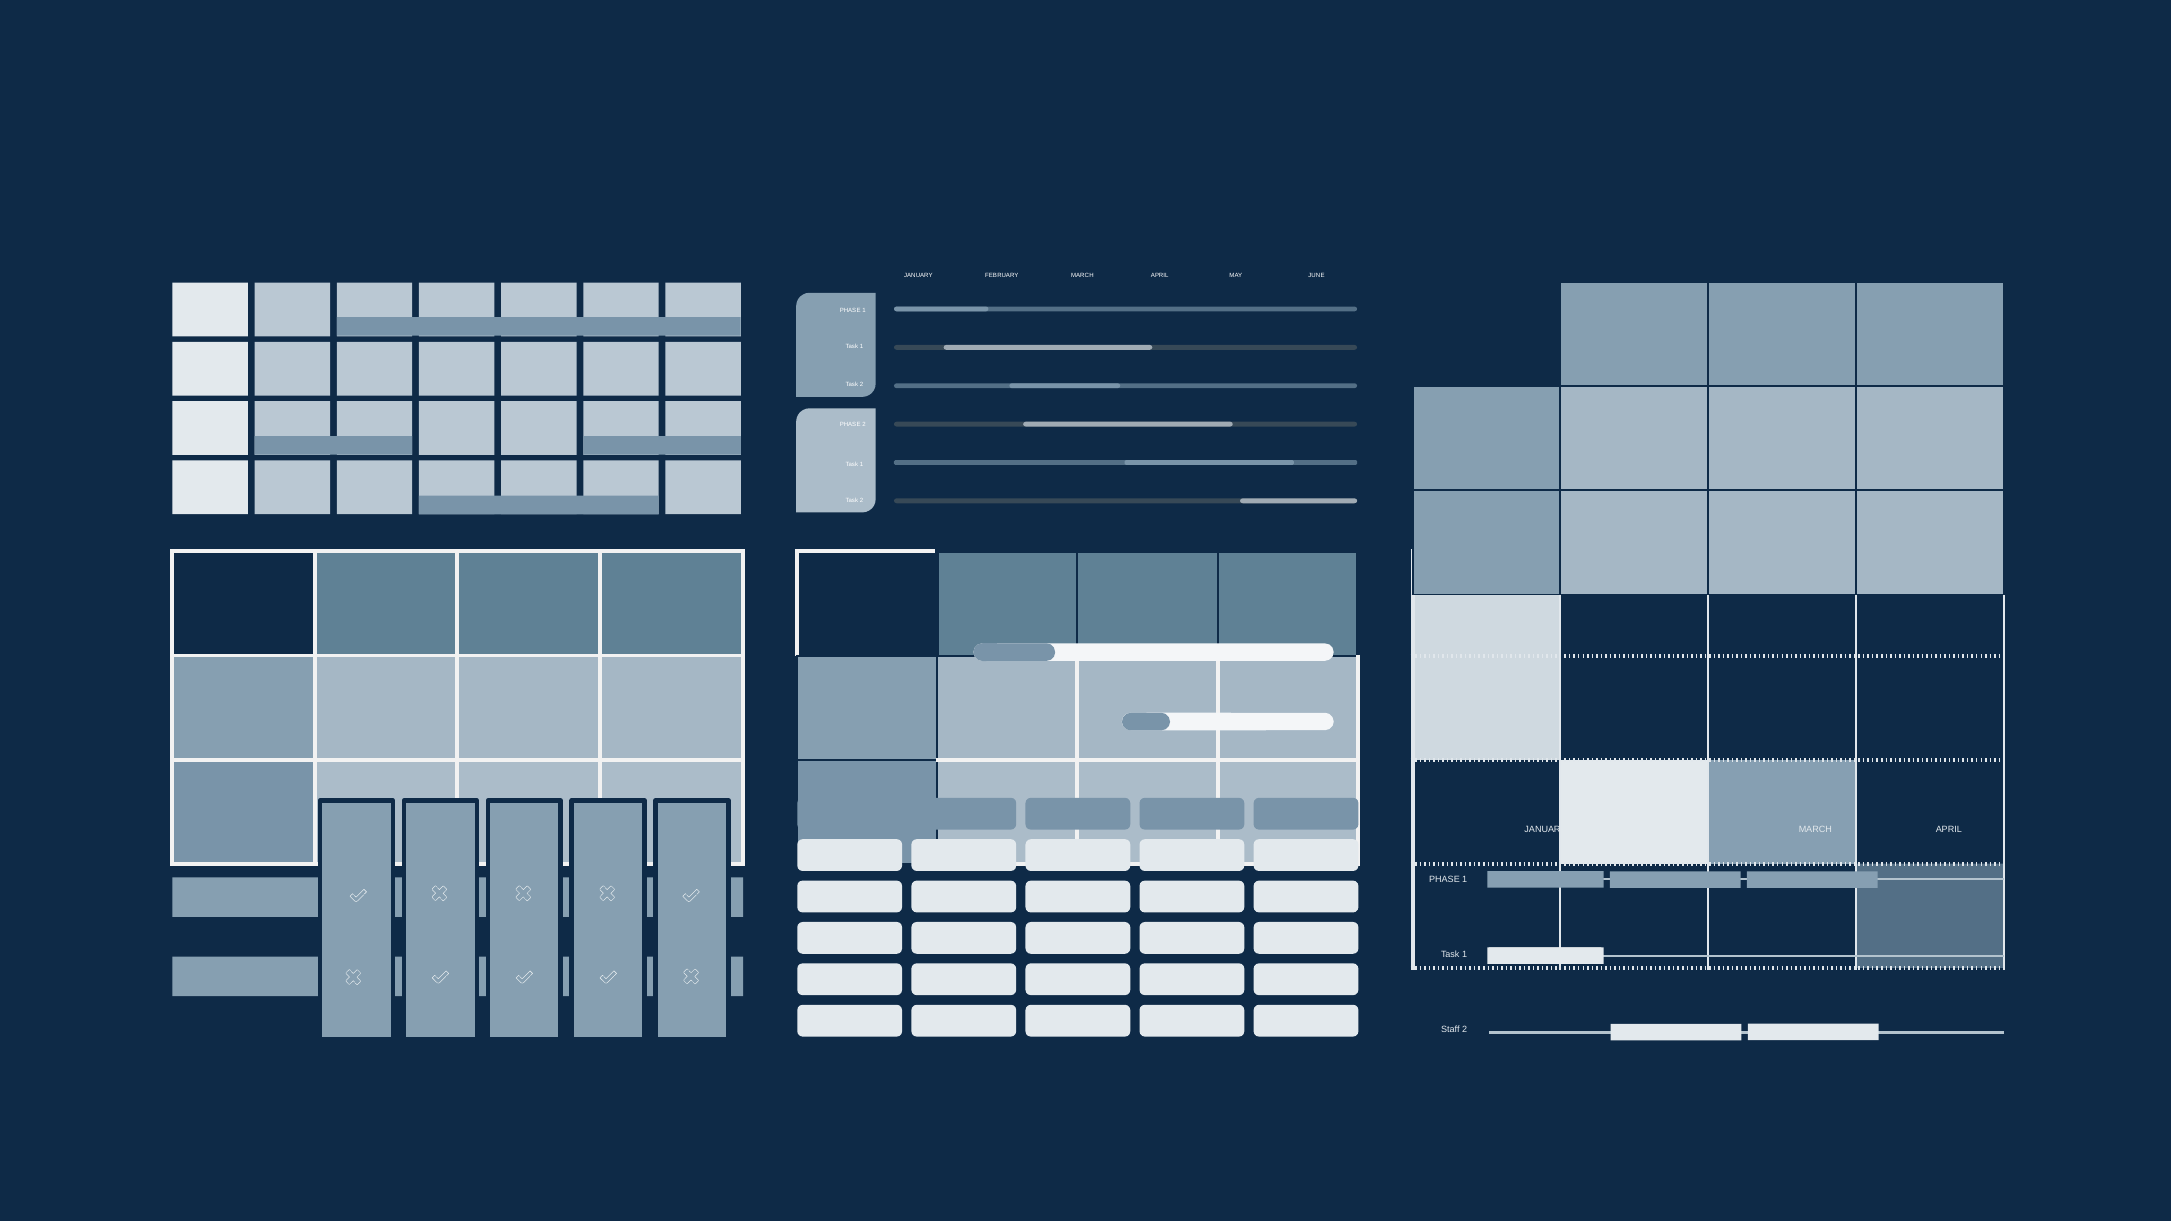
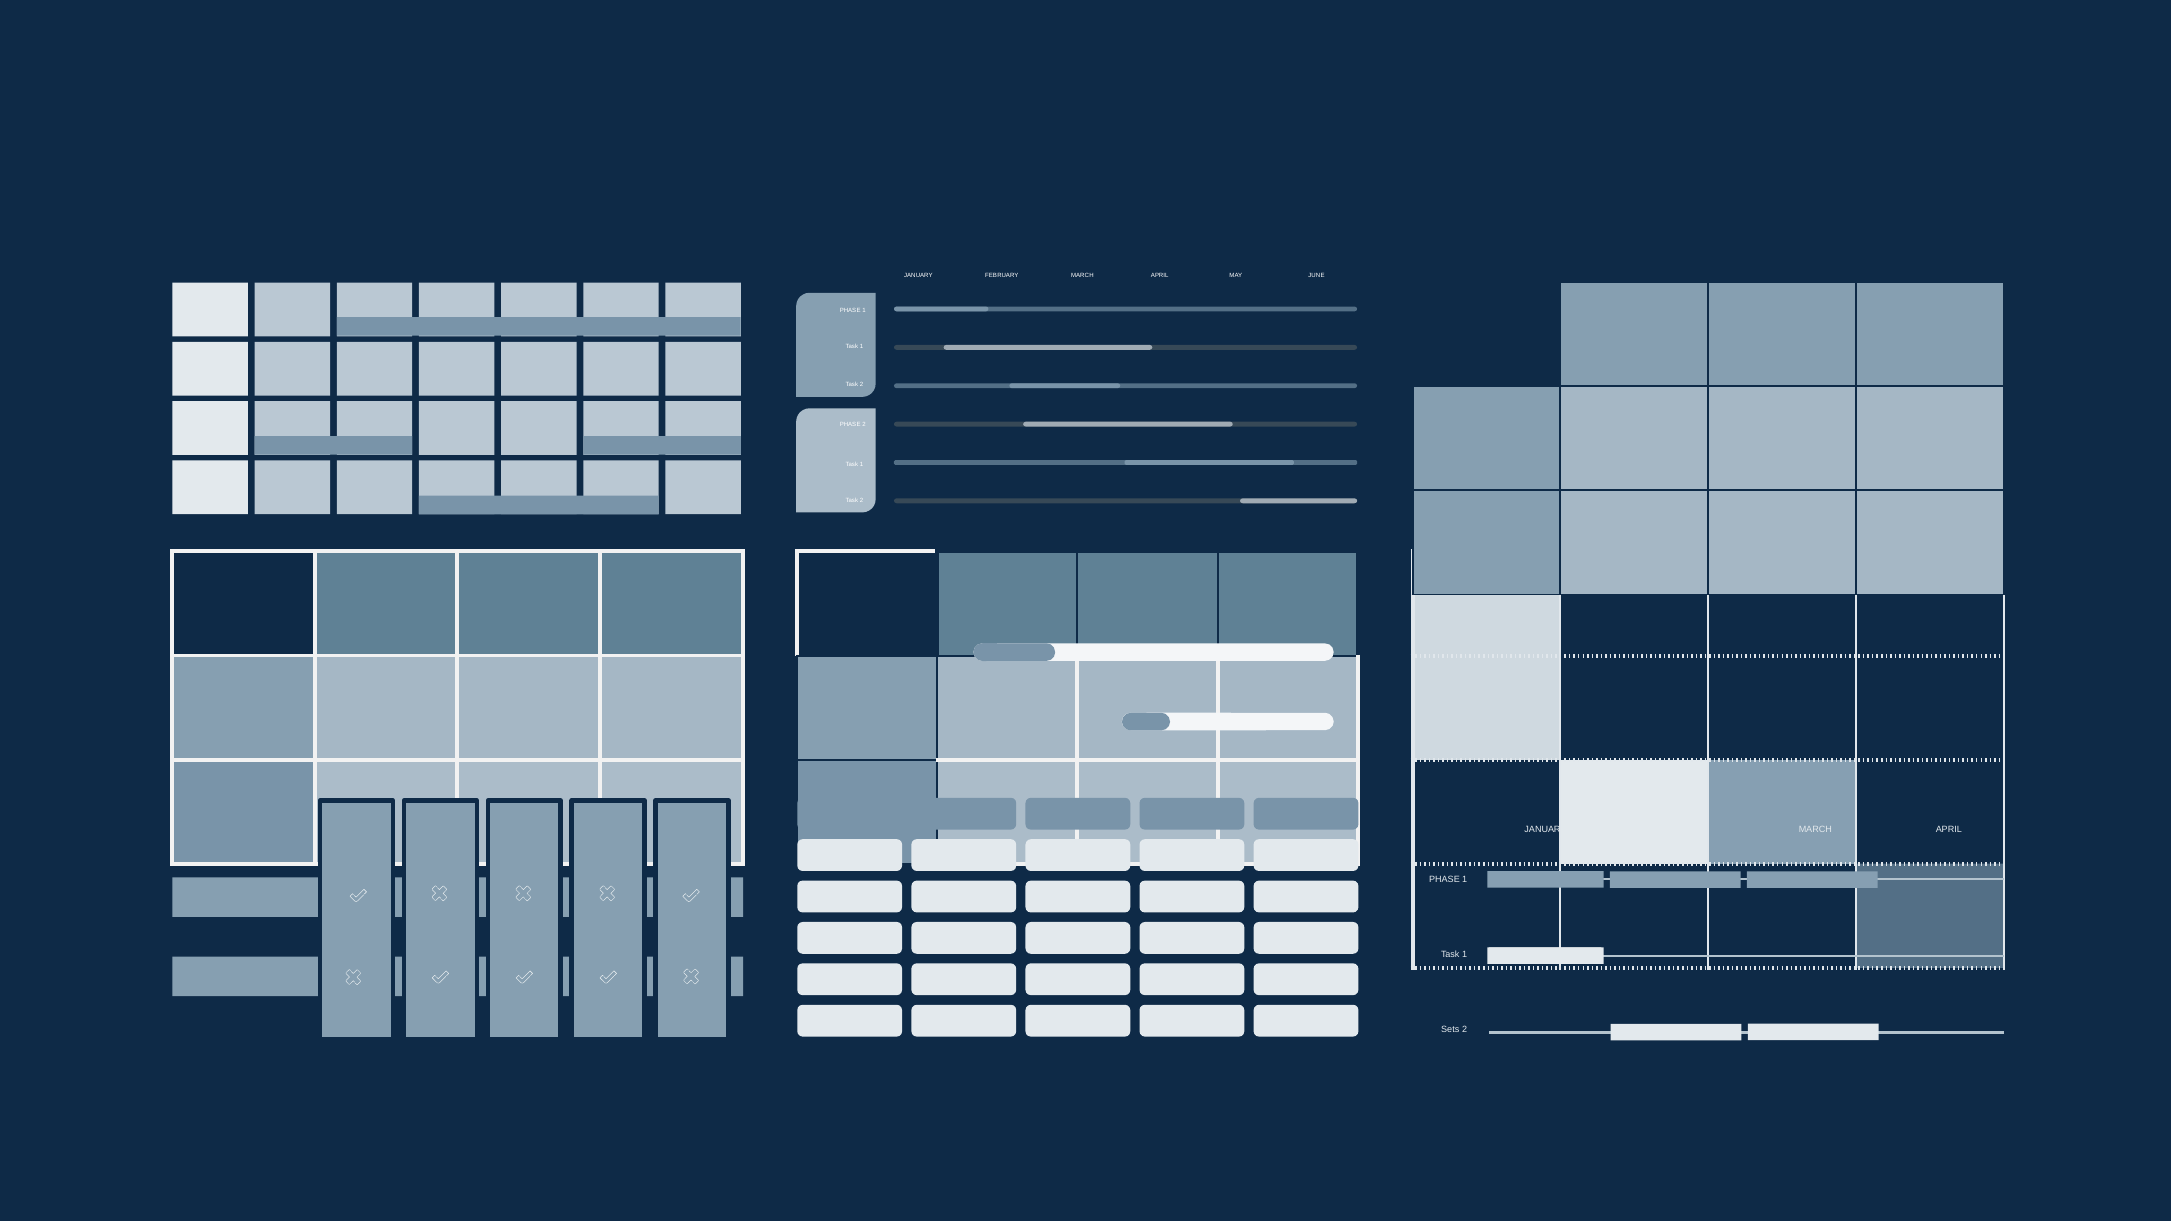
Staff: Staff -> Sets (1450, 1030)
